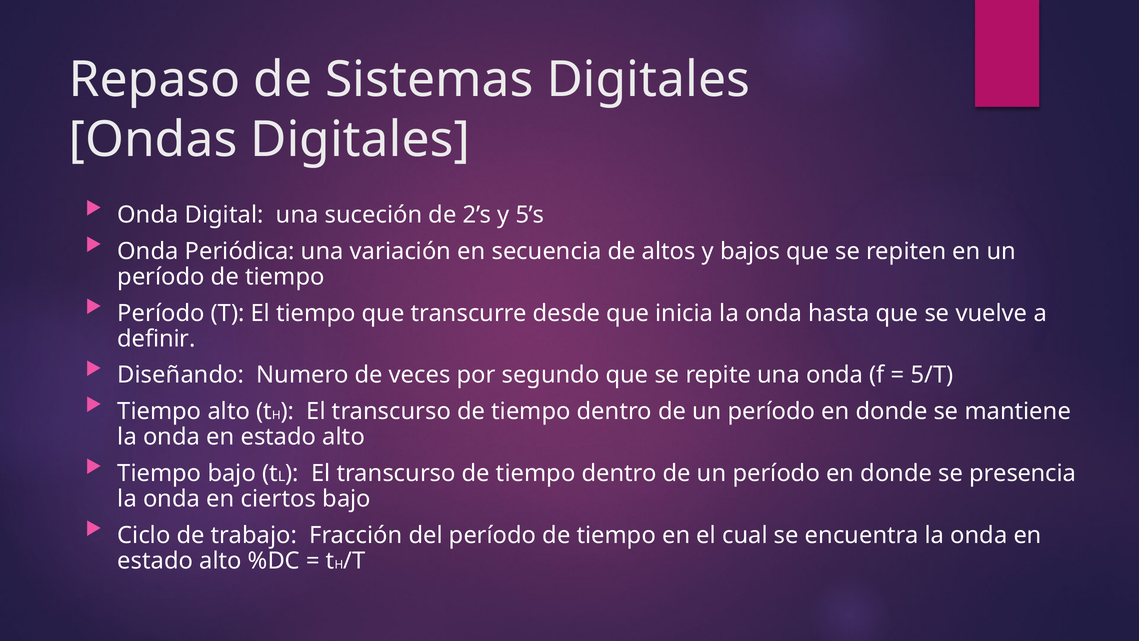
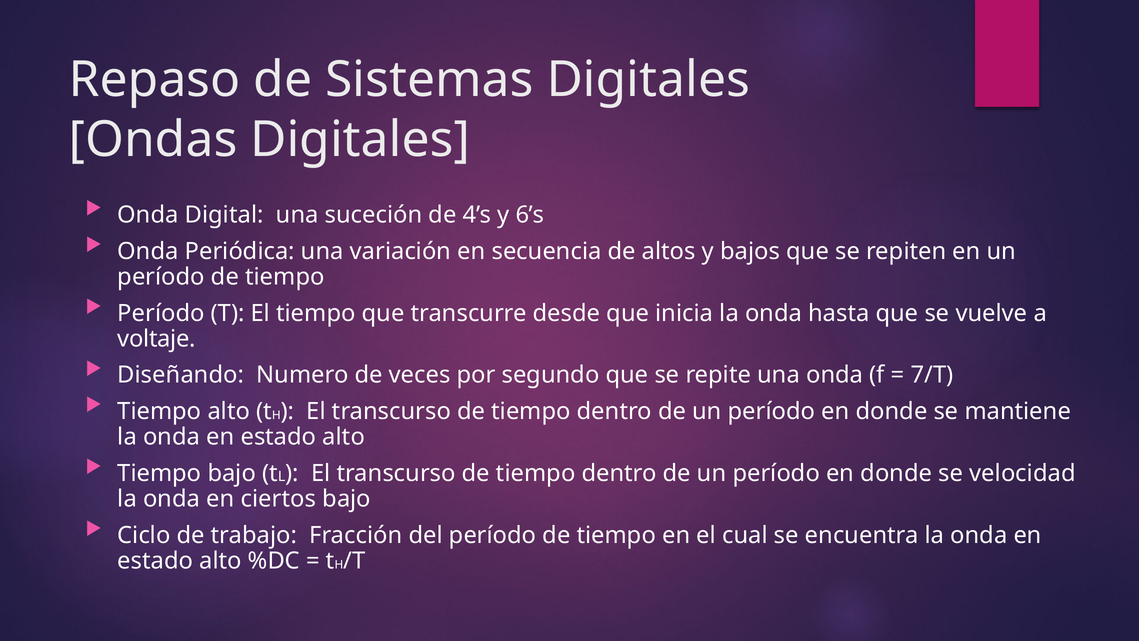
2’s: 2’s -> 4’s (477, 215)
5’s: 5’s -> 6’s (530, 215)
definir: definir -> voltaje (157, 339)
5/T: 5/T -> 7/T (932, 375)
presencia: presencia -> velocidad (1022, 473)
